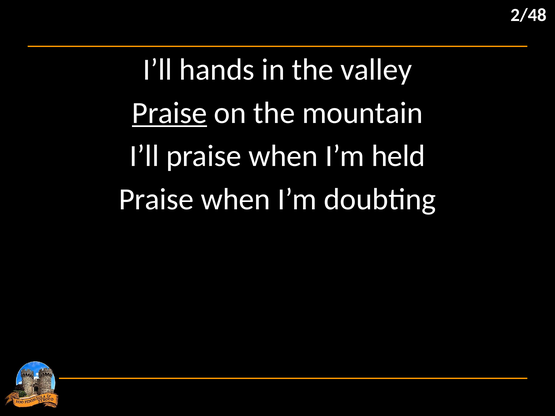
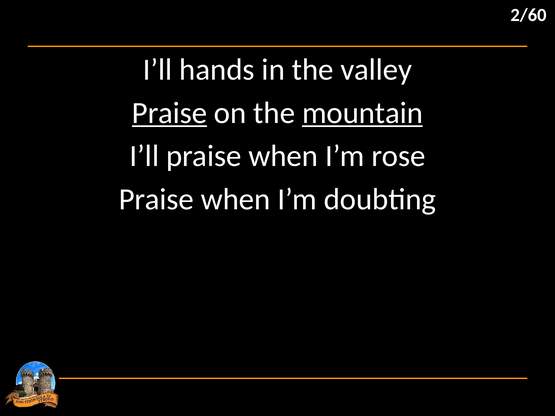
2/48: 2/48 -> 2/60 (528, 15)
mountain underline: none -> present (362, 113)
held: held -> rose (398, 156)
